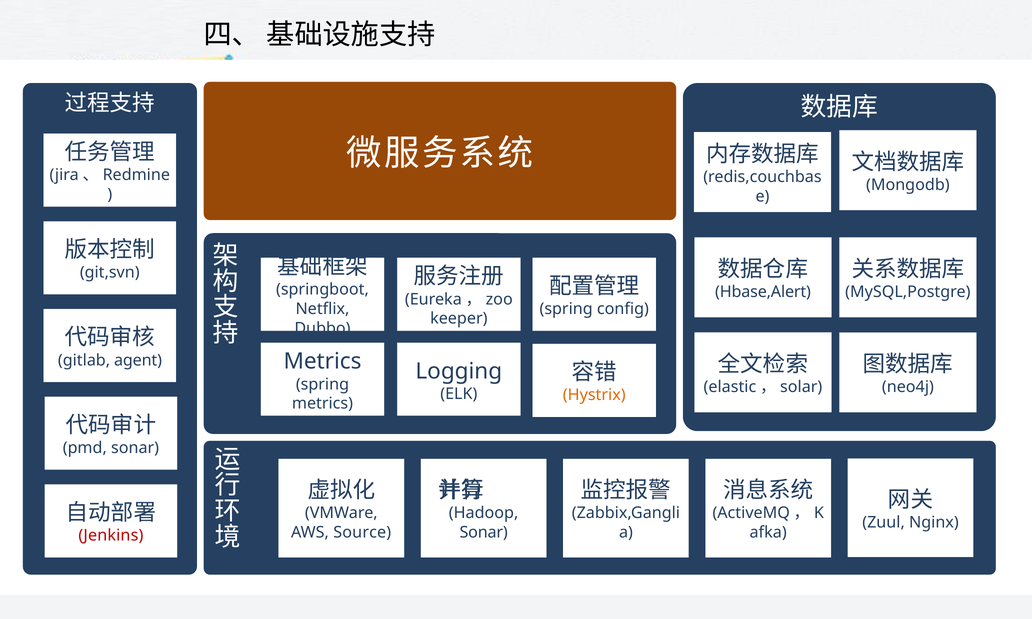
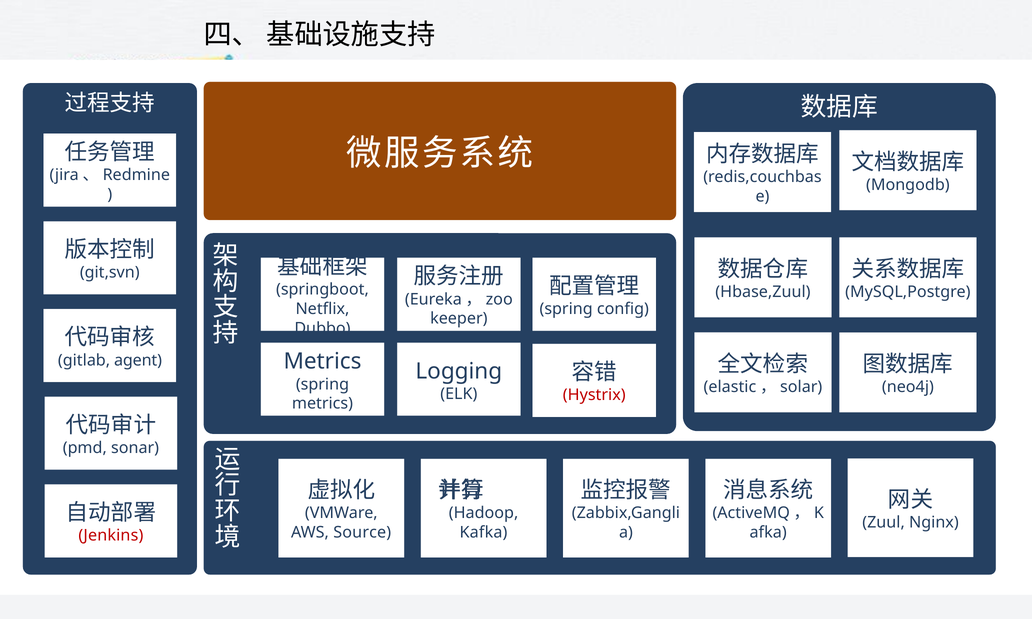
Hbase,Alert: Hbase,Alert -> Hbase,Zuul (763, 292)
Hystrix colour: orange -> red (594, 395)
Sonar: Sonar -> Kafka (484, 533)
